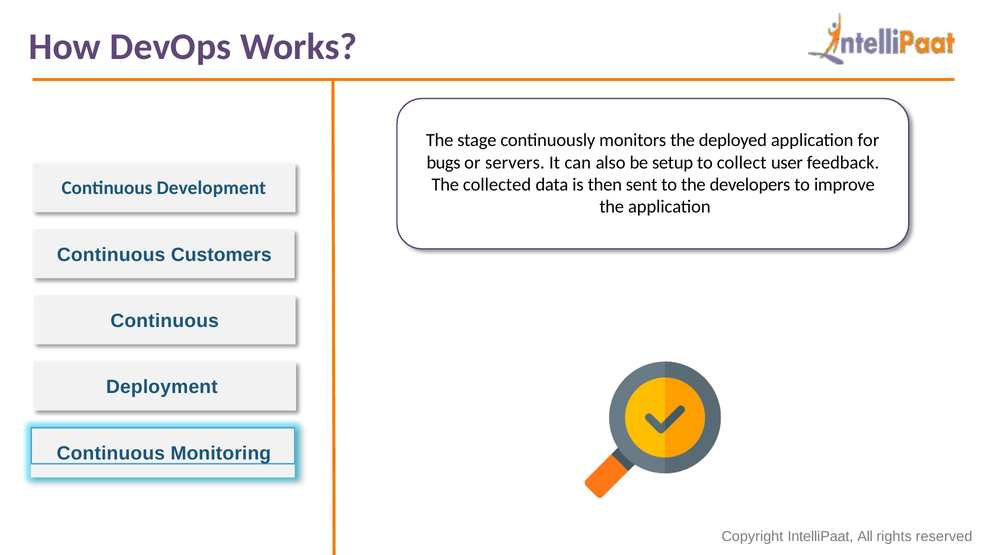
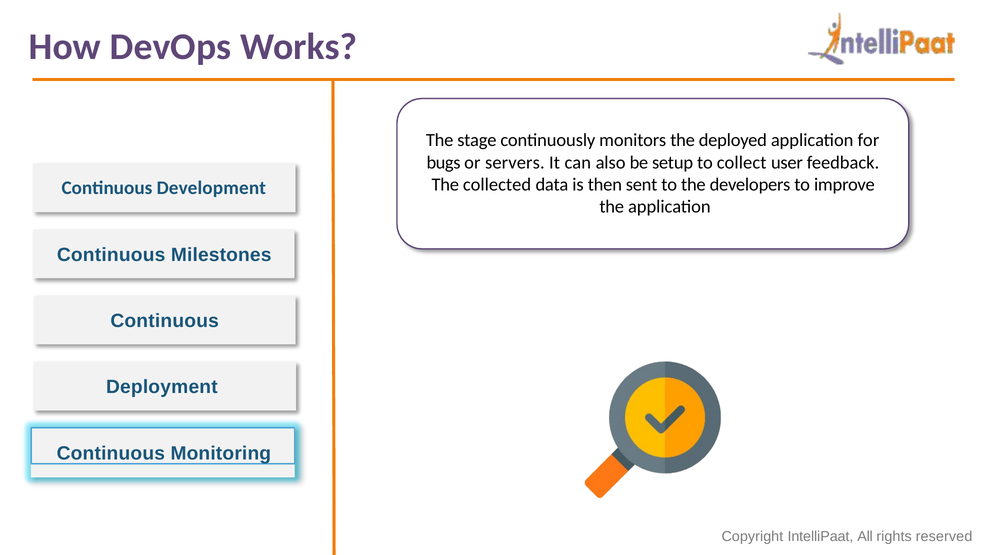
Customers: Customers -> Milestones (221, 255)
